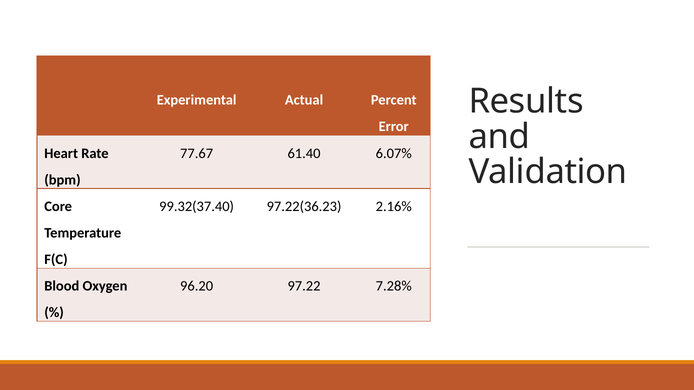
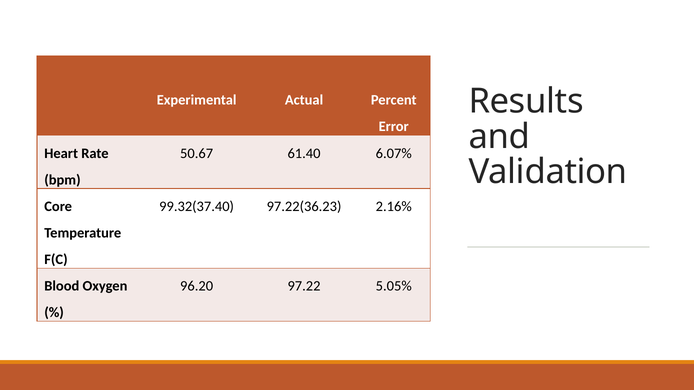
77.67: 77.67 -> 50.67 (197, 153)
7.28%: 7.28% -> 5.05% (394, 286)
